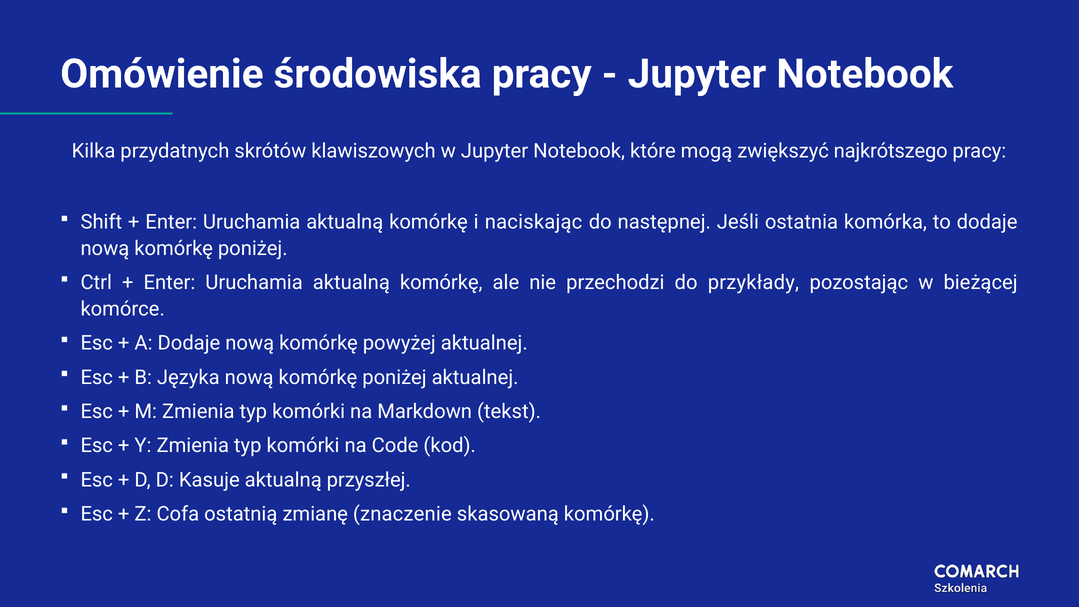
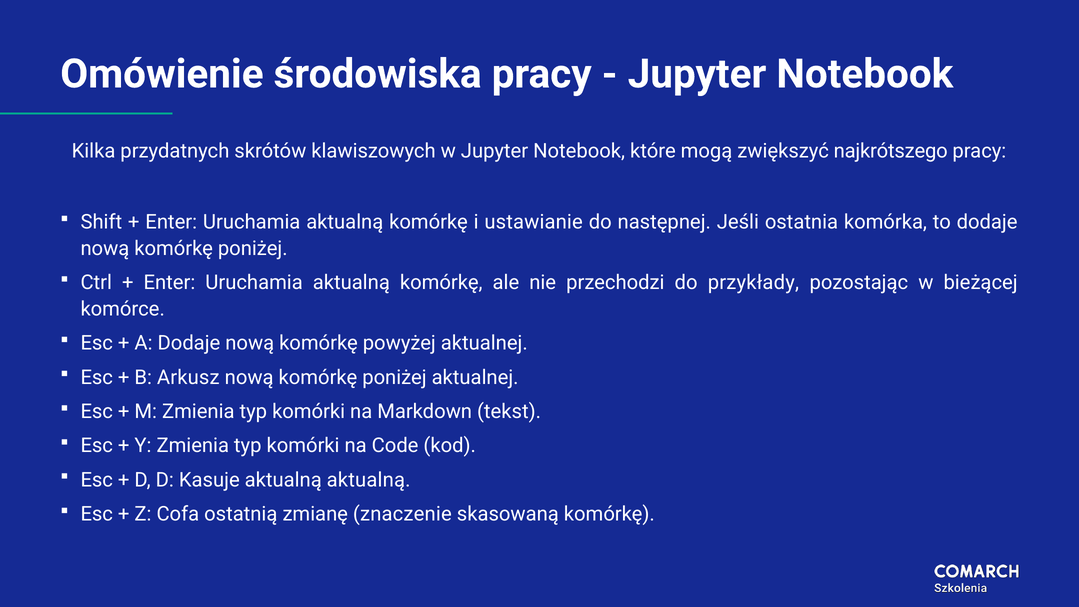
naciskając: naciskając -> ustawianie (534, 222)
Języka: Języka -> Arkusz (188, 377)
aktualną przyszłej: przyszłej -> aktualną (369, 480)
